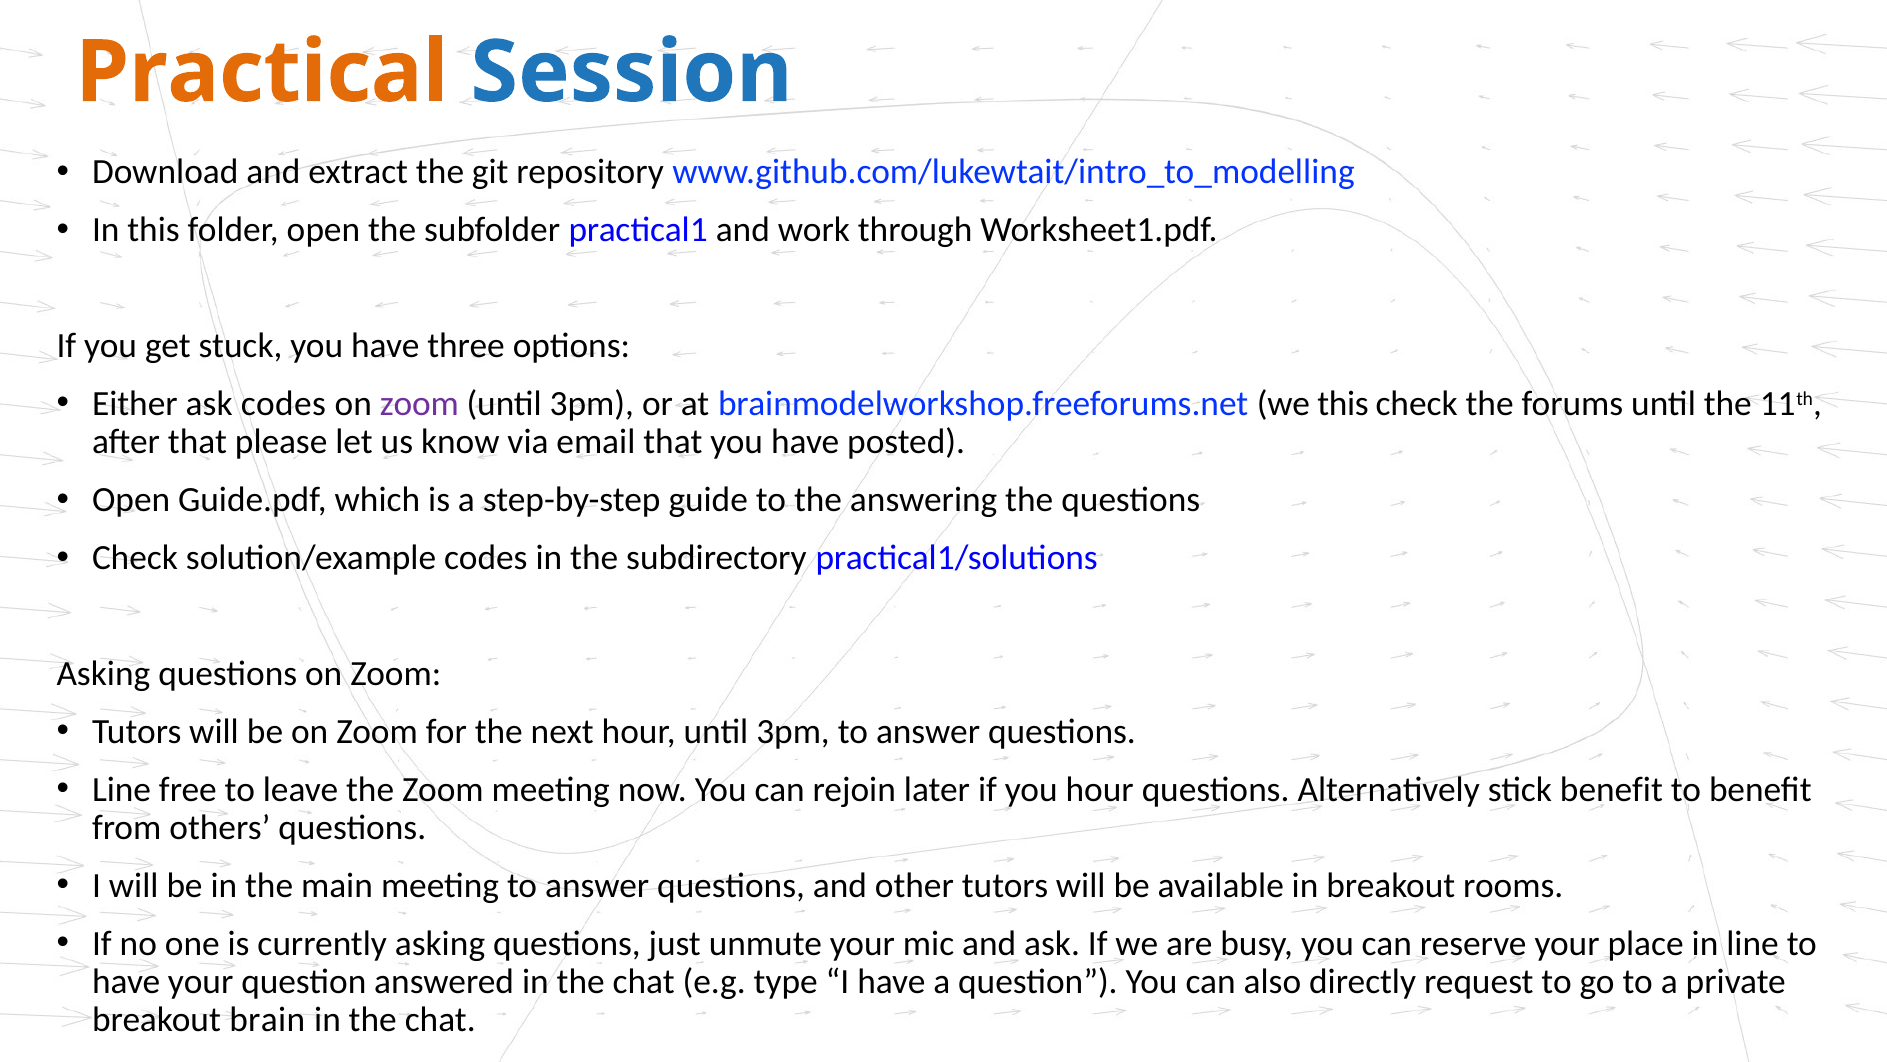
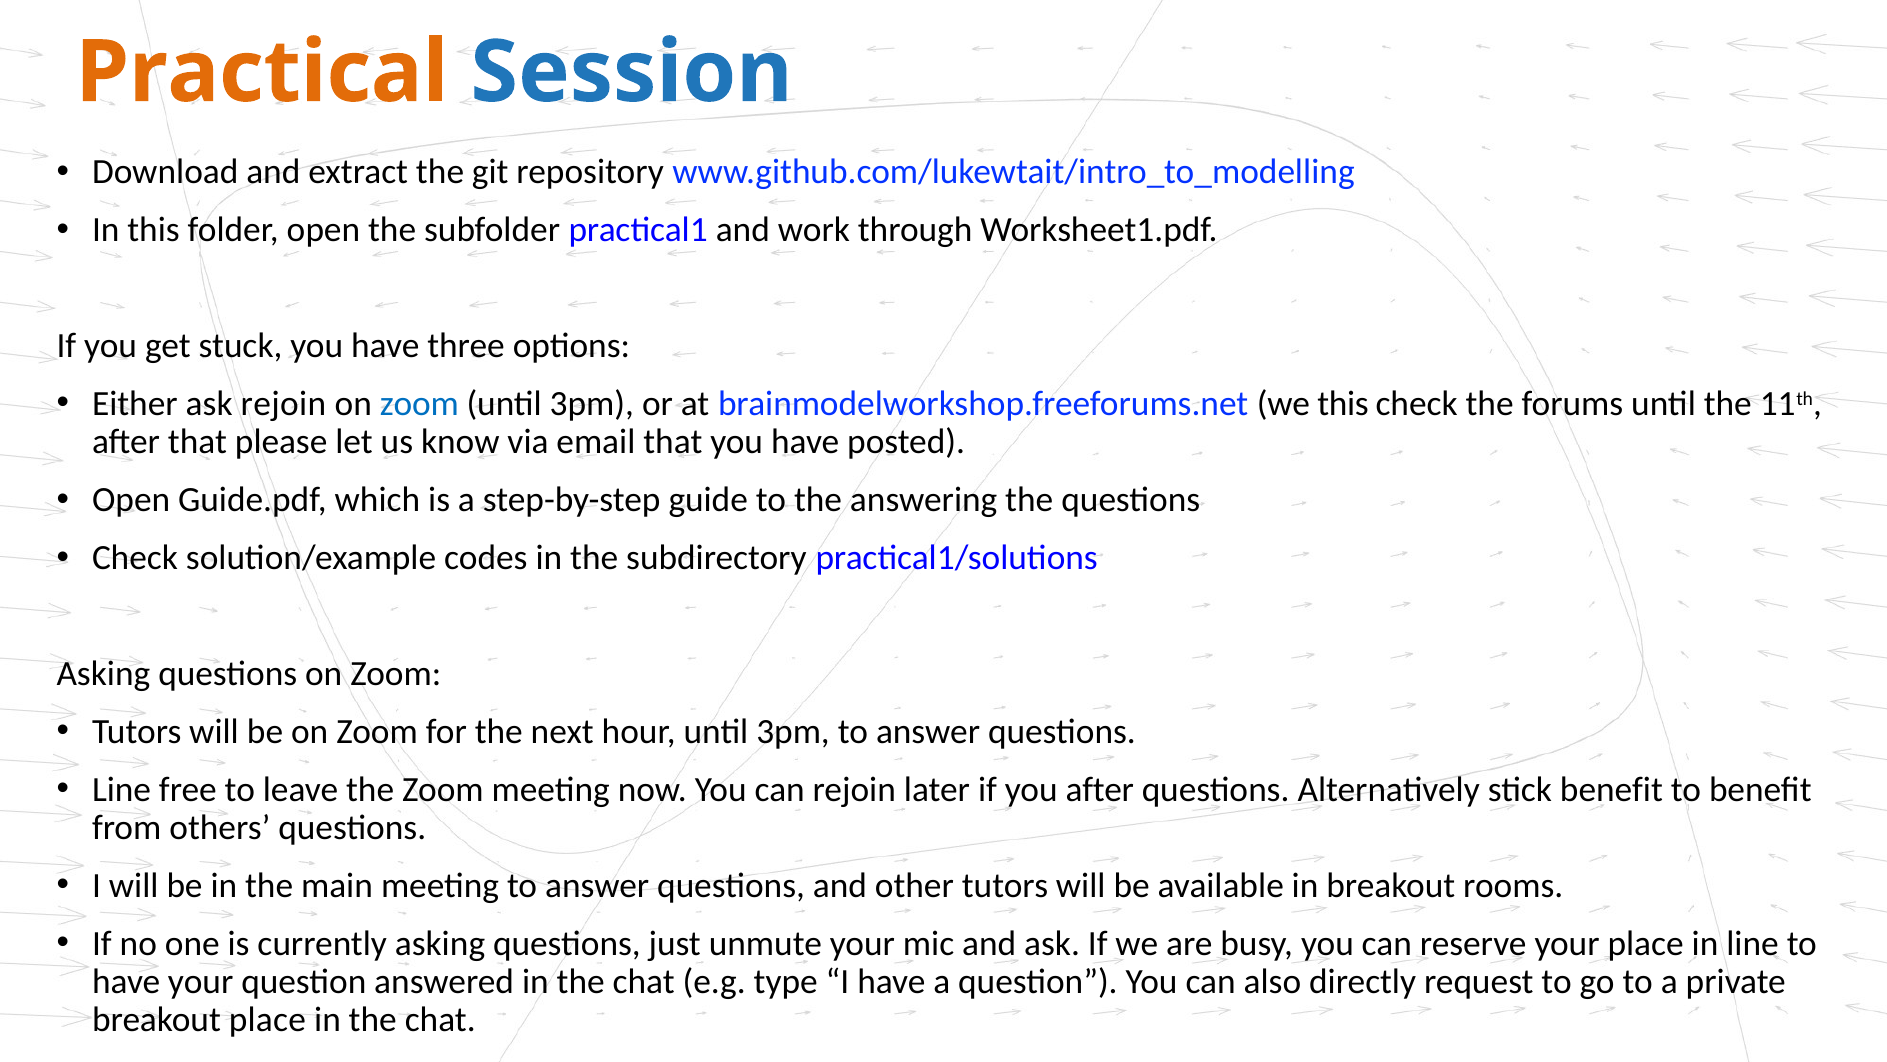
ask codes: codes -> rejoin (283, 403)
zoom colour: purple -> blue (419, 403)
you hour: hour -> after (1100, 789)
breakout brain: brain -> place (267, 1019)
